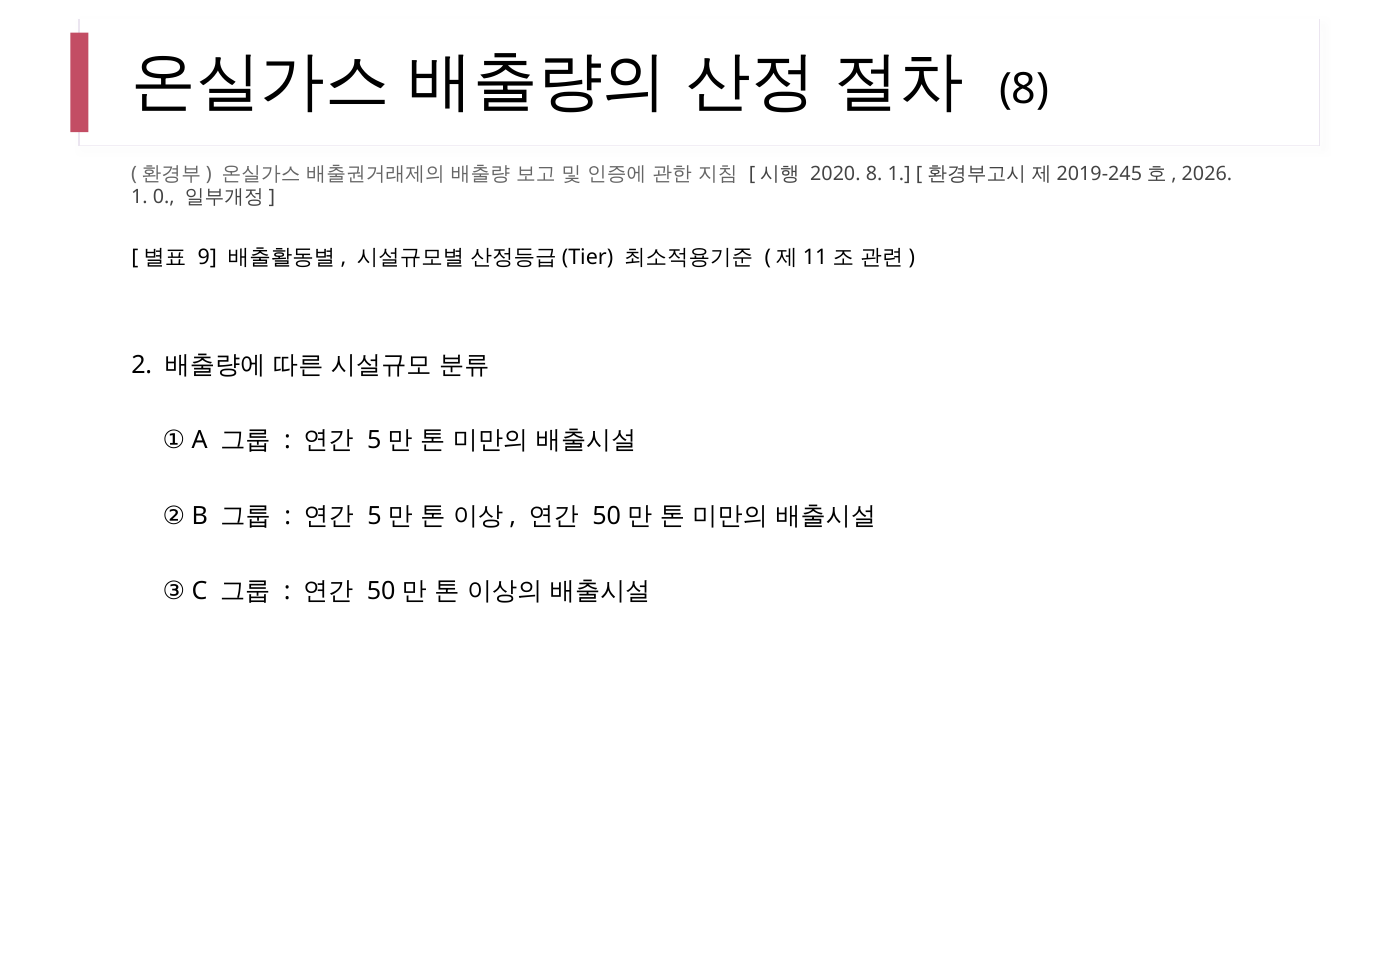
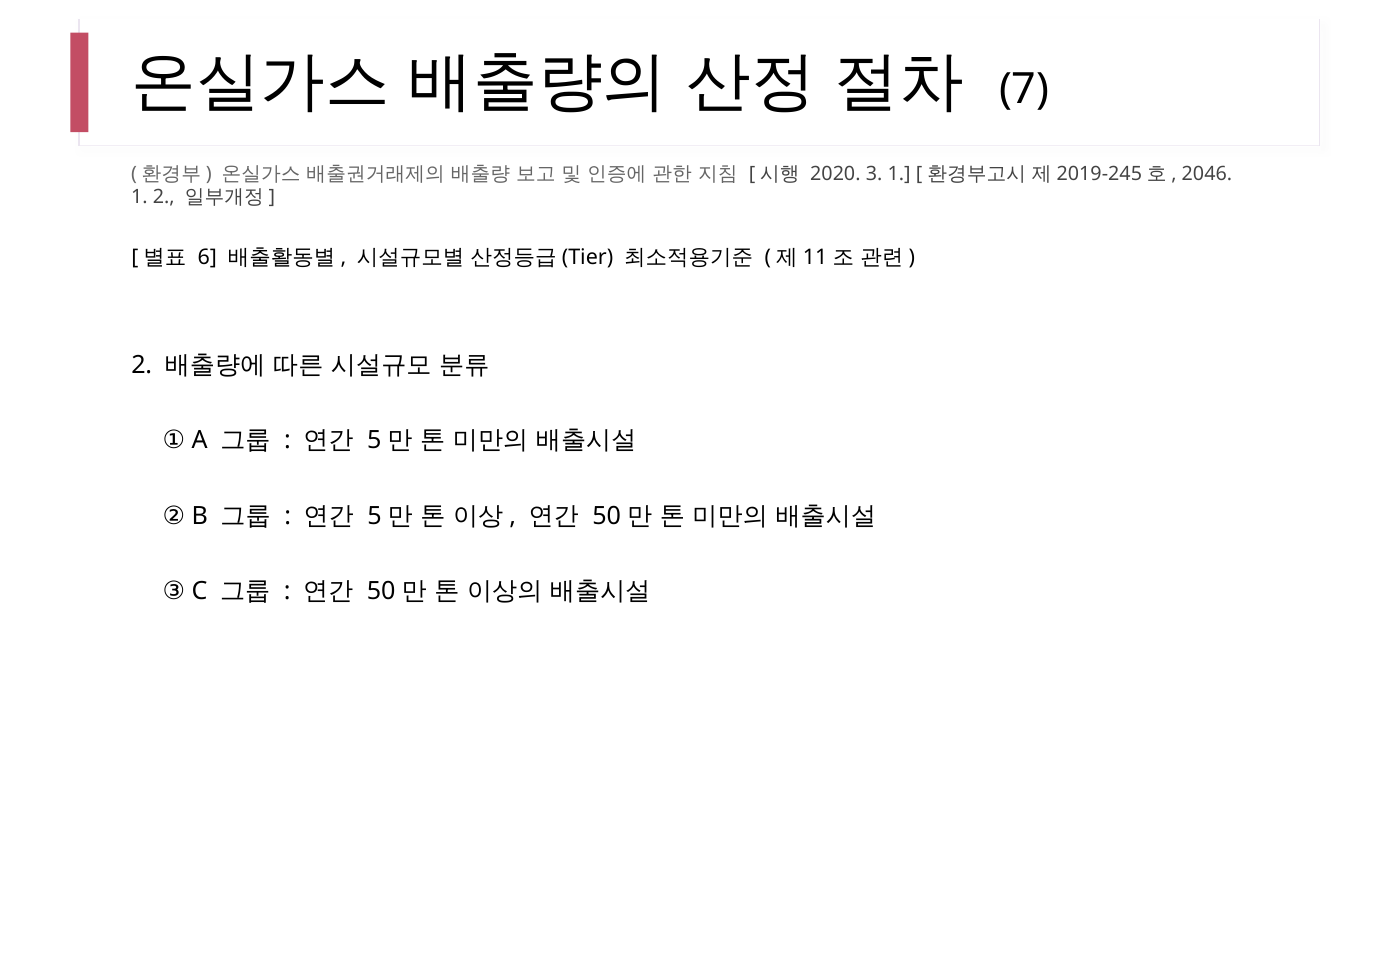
8: 8 -> 7 (1024, 89)
2020 8: 8 -> 3 (874, 173)
2026: 2026 -> 2046 (1207, 173)
1 0: 0 -> 2 (164, 197)
9: 9 -> 6 (207, 258)
